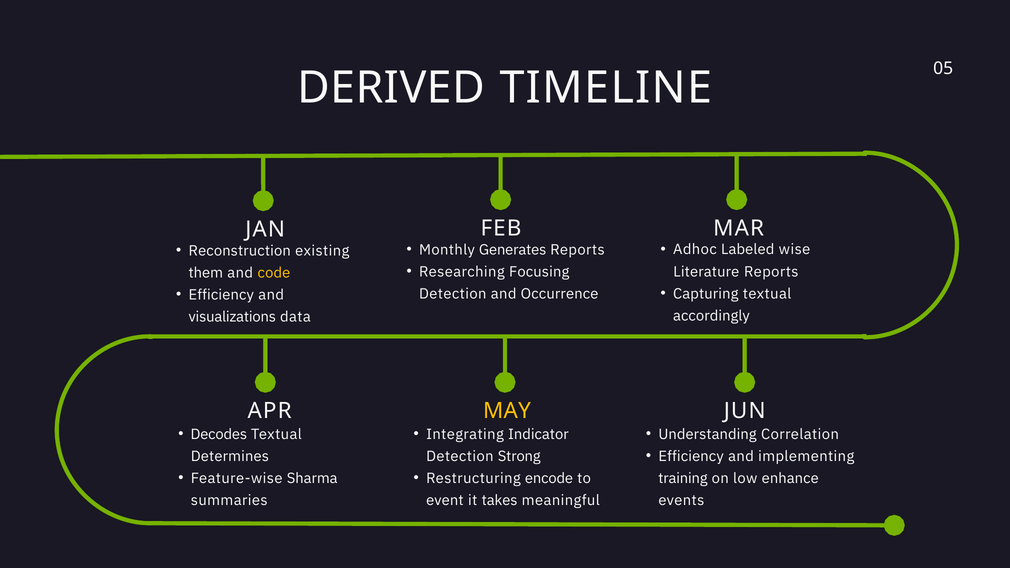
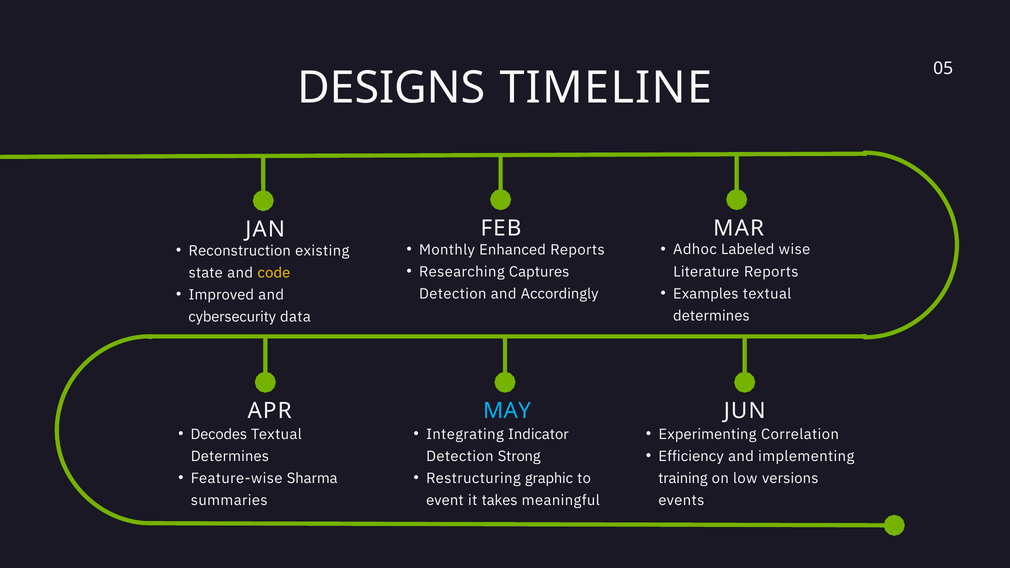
DERIVED: DERIVED -> DESIGNS (391, 88)
Generates: Generates -> Enhanced (513, 250)
Focusing: Focusing -> Captures (539, 272)
them: them -> state (206, 273)
Capturing: Capturing -> Examples (706, 294)
Efficiency: Efficiency -> Improved (221, 295)
Occurrence: Occurrence -> Accordingly (560, 294)
accordingly: accordingly -> determines (711, 316)
visualizations: visualizations -> cybersecurity (232, 317)
MAY colour: yellow -> light blue (507, 411)
Understanding: Understanding -> Experimenting (707, 434)
encode: encode -> graphic (549, 479)
enhance: enhance -> versions (790, 479)
